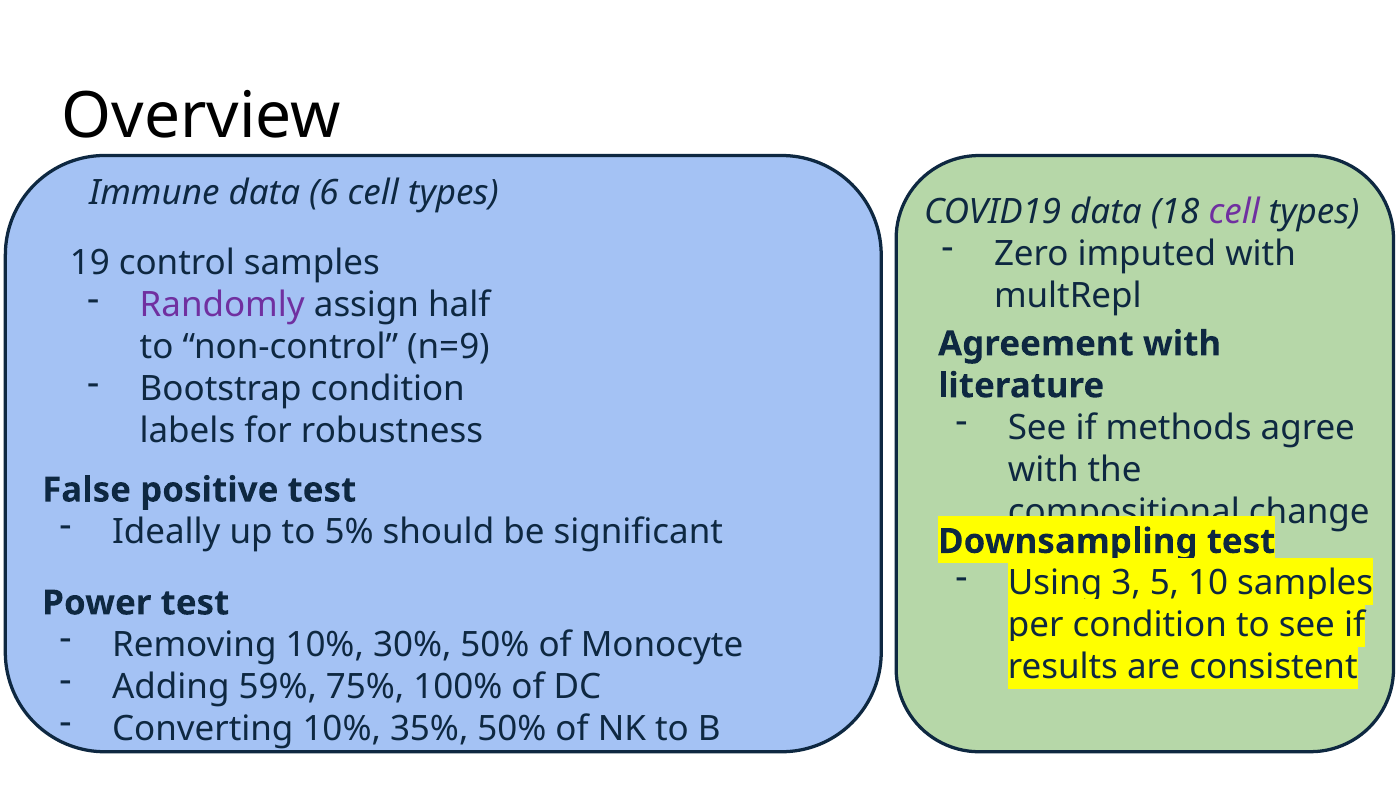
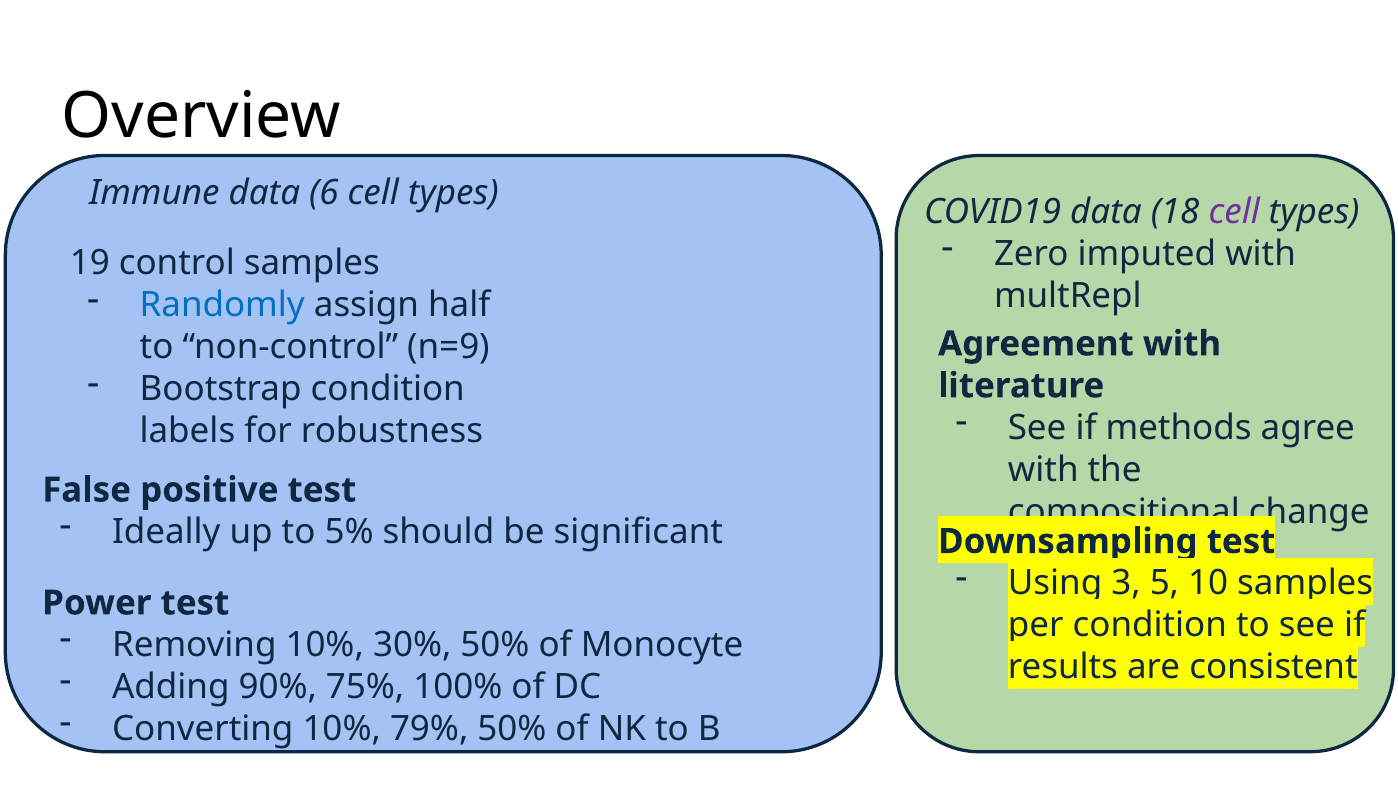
Randomly colour: purple -> blue (222, 305)
59%: 59% -> 90% (278, 687)
35%: 35% -> 79% (429, 729)
